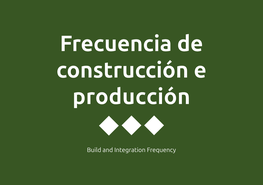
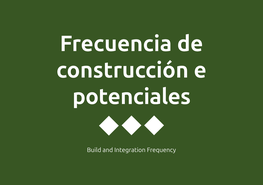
producción: producción -> potenciales (132, 97)
